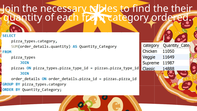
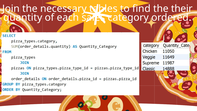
from: from -> sales (93, 17)
